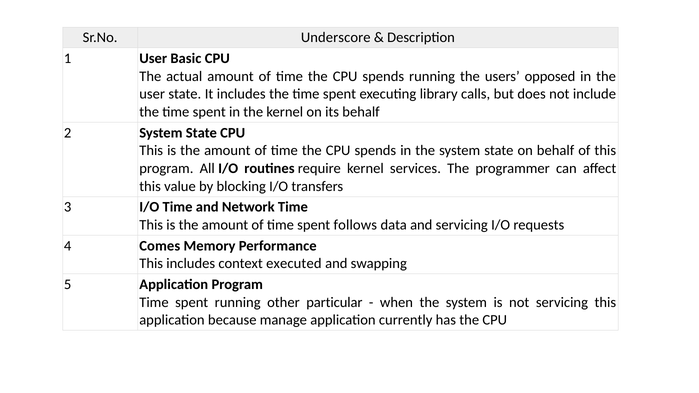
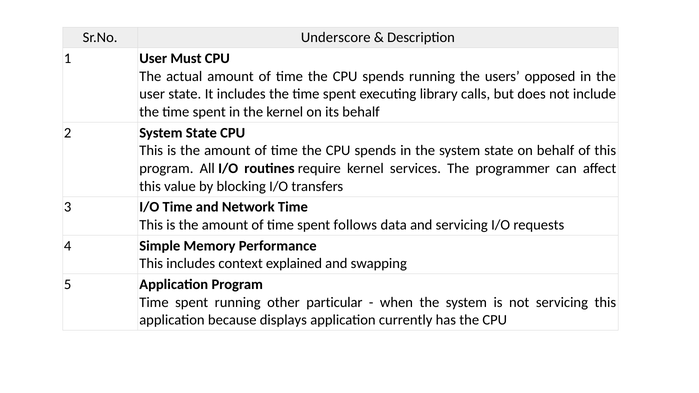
Basic: Basic -> Must (186, 59)
Comes: Comes -> Simple (160, 246)
executed: executed -> explained (294, 264)
manage: manage -> displays (283, 320)
